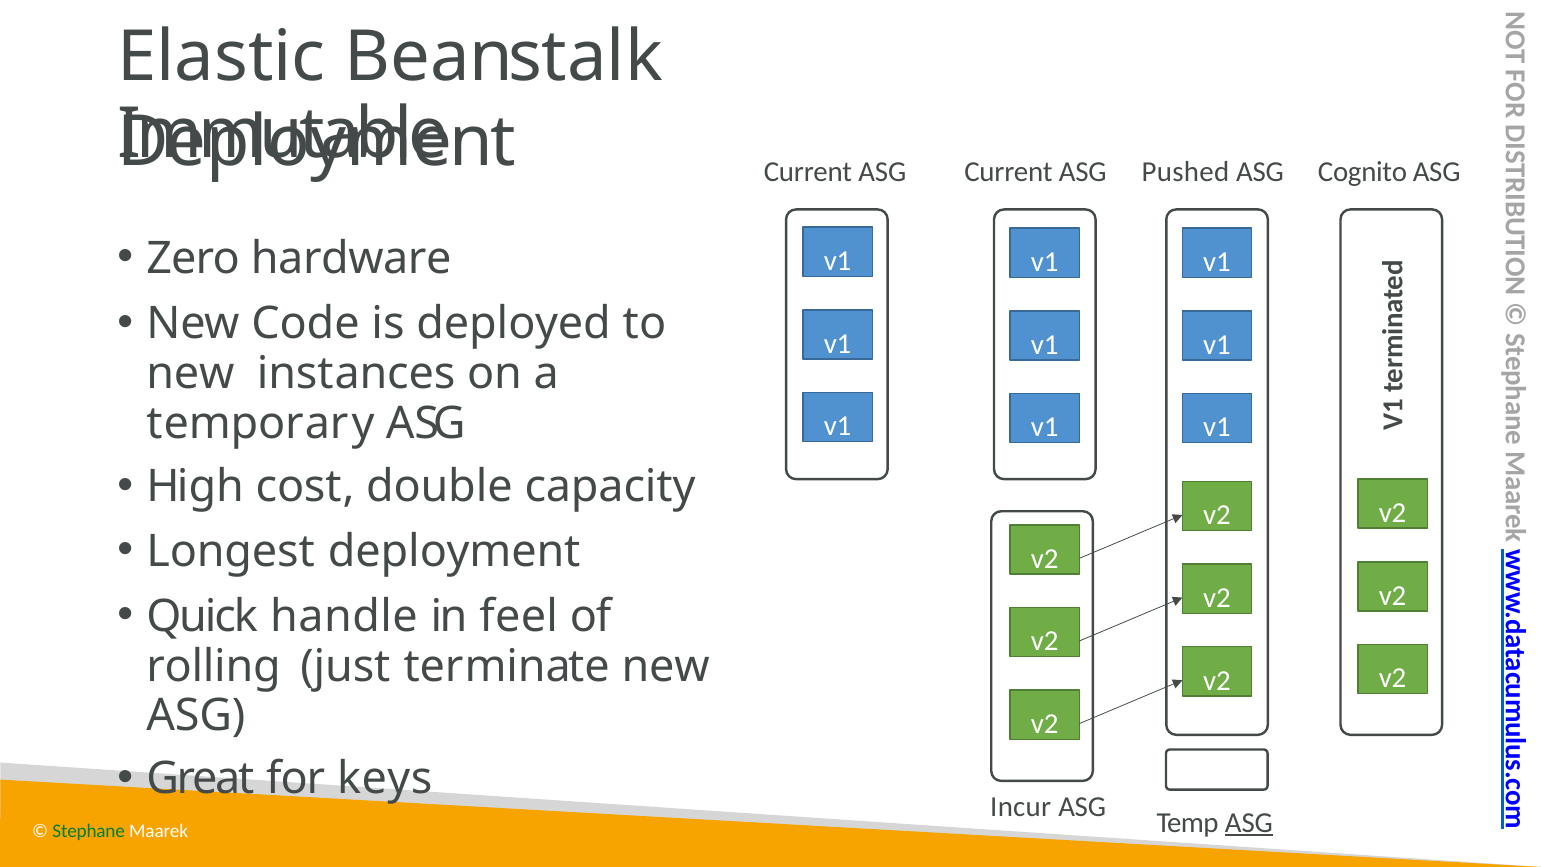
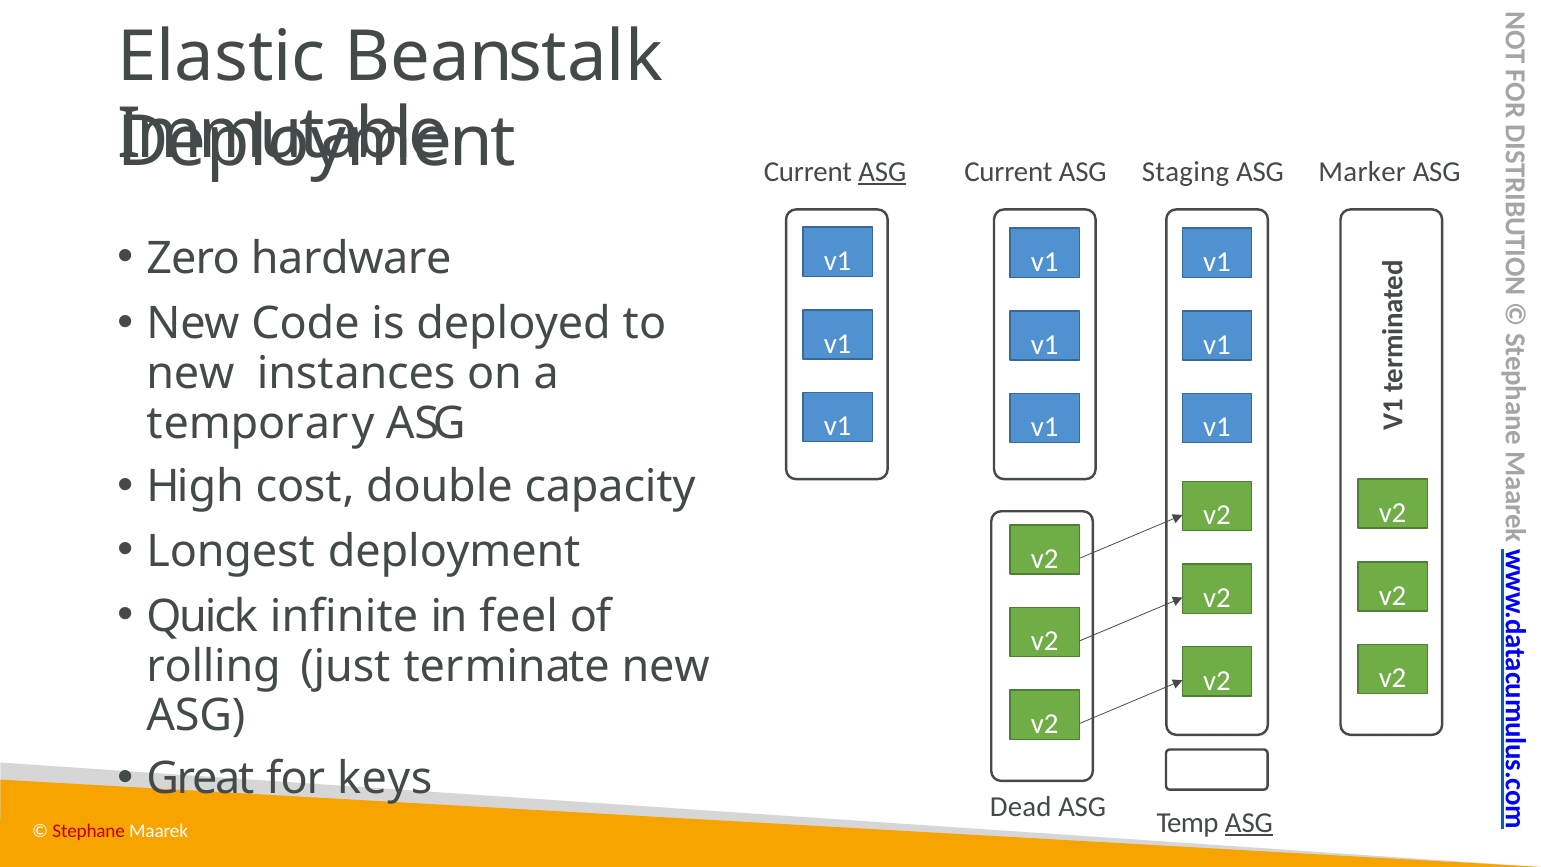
ASG underline: none -> present (882, 172)
Pushed: Pushed -> Staging (1185, 172)
Cognito: Cognito -> Marker (1362, 172)
handle: handle -> infinite (344, 616)
Incur: Incur -> Dead (1021, 807)
Stephane colour: green -> red (89, 831)
